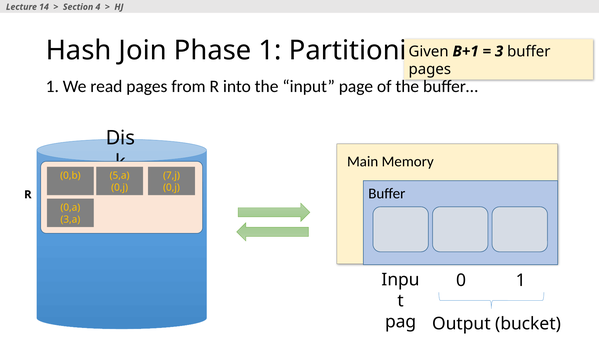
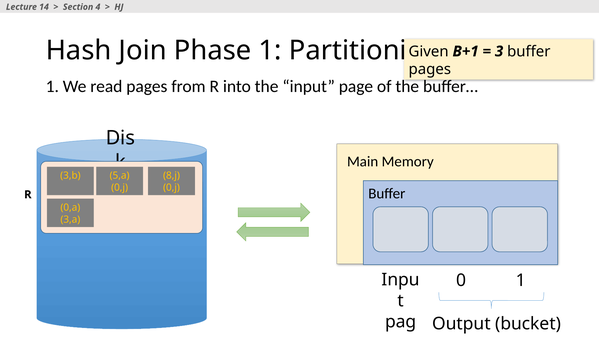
0,b: 0,b -> 3,b (70, 176)
7,j: 7,j -> 8,j (172, 176)
